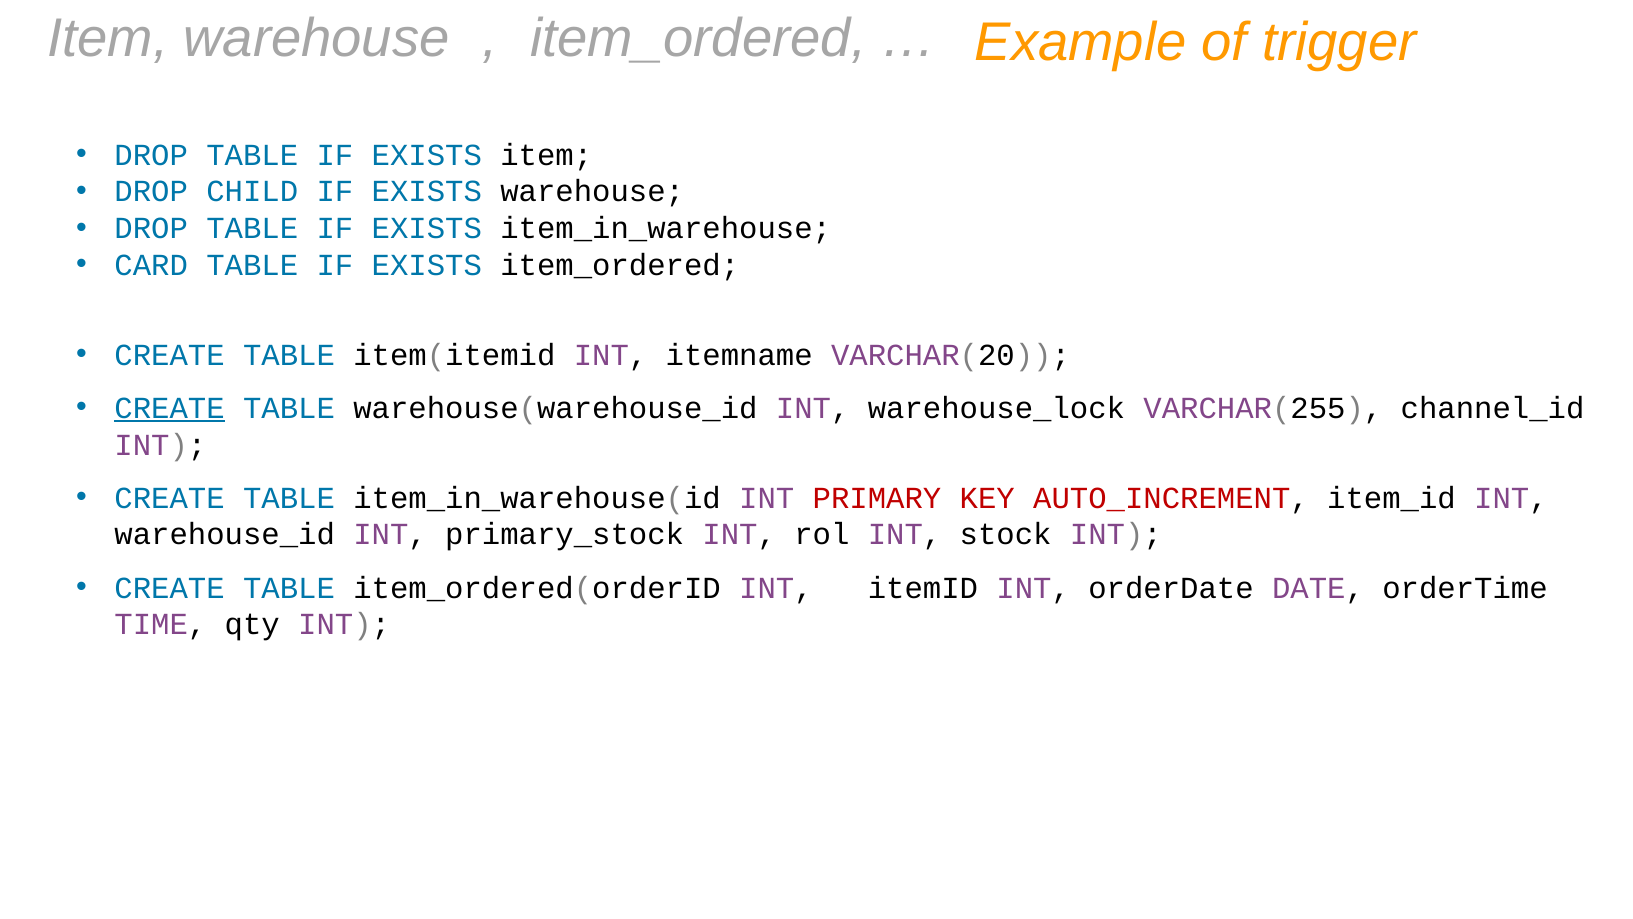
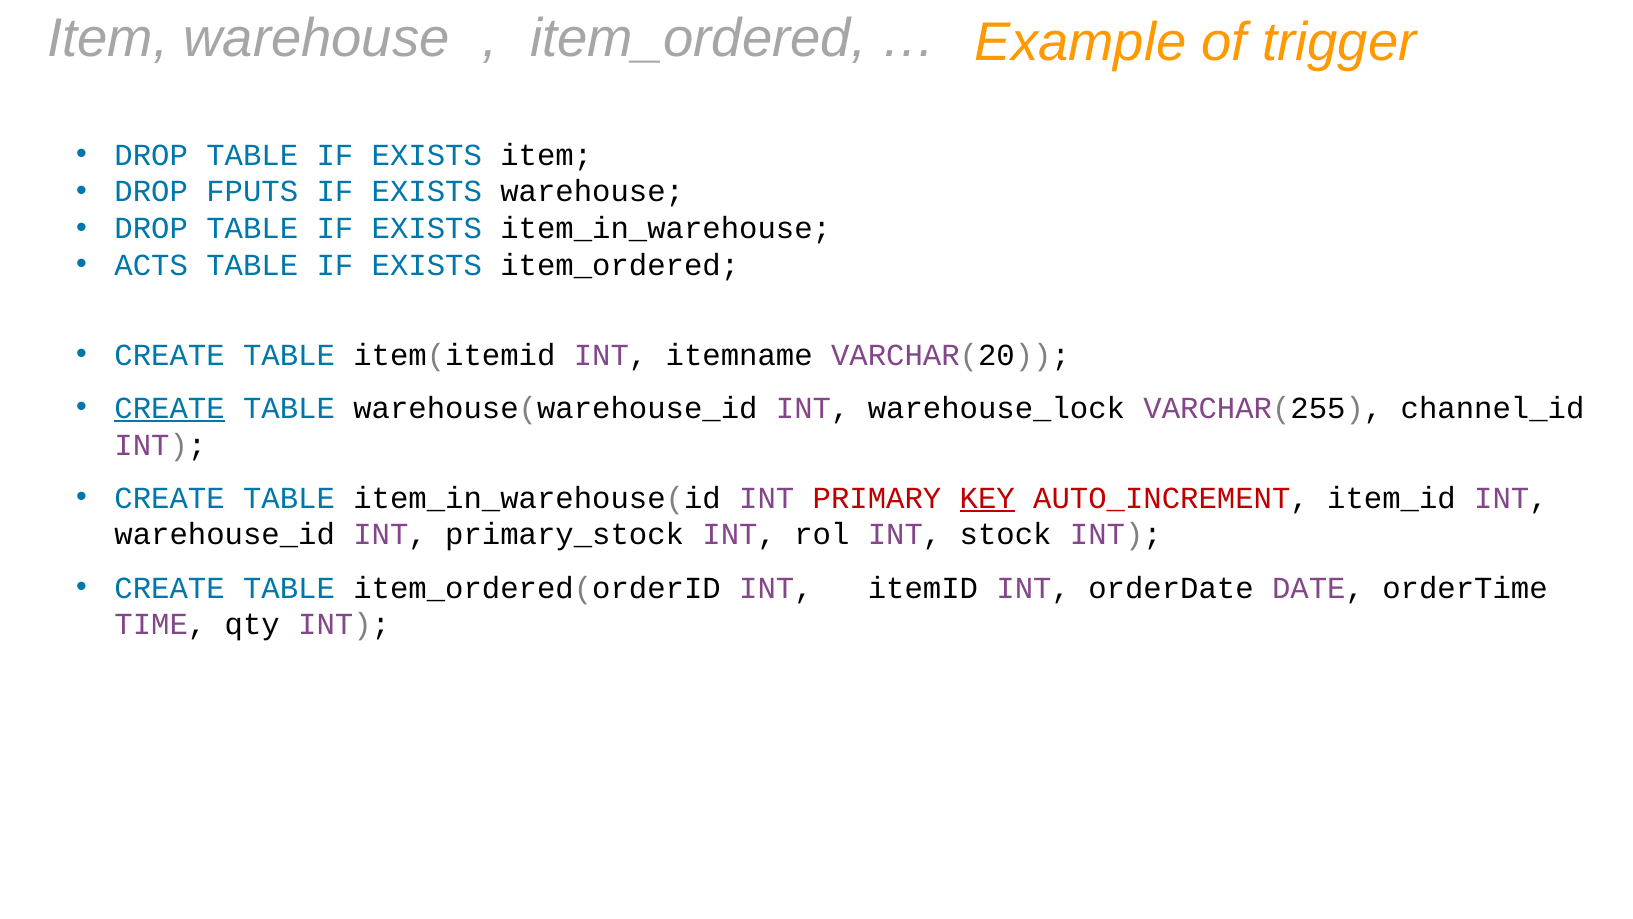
CHILD: CHILD -> FPUTS (252, 192)
CARD: CARD -> ACTS (151, 265)
KEY underline: none -> present (987, 498)
